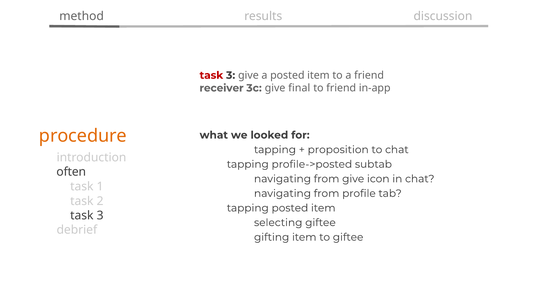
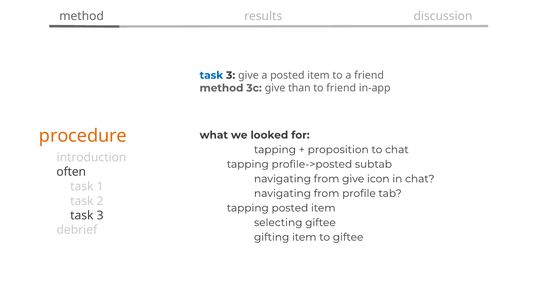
task colour: red -> blue (211, 75)
receiver: receiver -> method (222, 88)
final: final -> than (299, 88)
